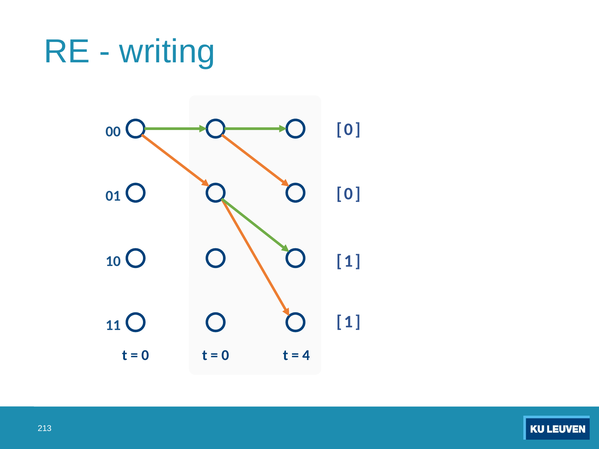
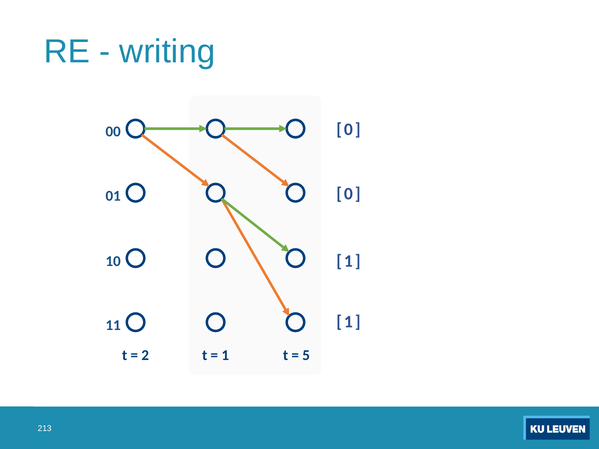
0: 0 -> 2 (145, 356)
0: 0 -> 1 (225, 356)
4: 4 -> 5 (306, 356)
